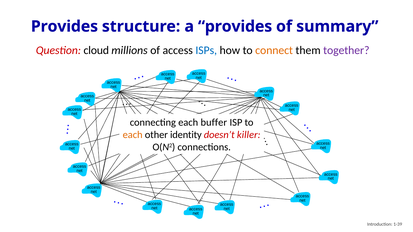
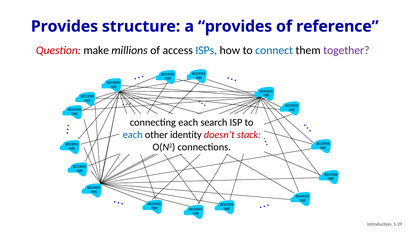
summary: summary -> reference (337, 26)
cloud: cloud -> make (96, 50)
connect colour: orange -> blue (274, 50)
buffer: buffer -> search (214, 123)
each colour: orange -> blue (133, 135)
killer: killer -> stack (249, 135)
